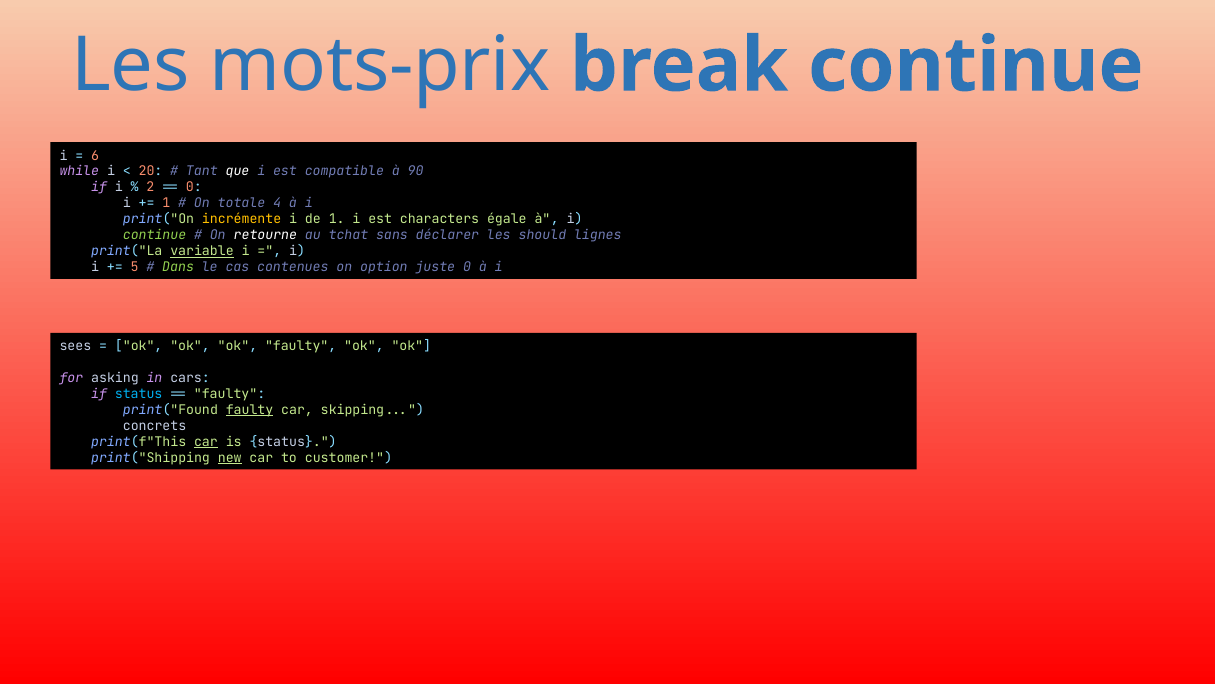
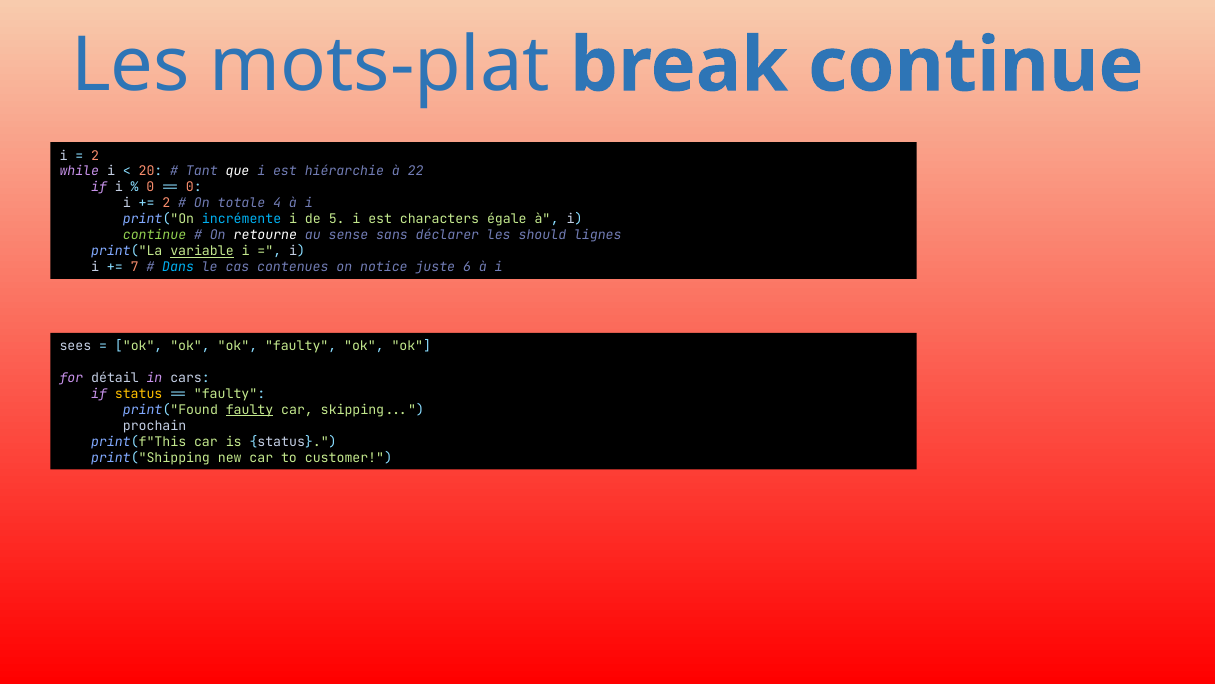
mots-prix: mots-prix -> mots-plat (380, 66)
6: 6 -> 2 (95, 156)
compatible: compatible -> hiérarchie (344, 171)
90: 90 -> 22 (416, 171)
2: 2 -> 0 (150, 187)
1: 1 -> 2 (166, 203)
incrémente colour: yellow -> light blue (242, 219)
de 1: 1 -> 5 (337, 219)
tchat: tchat -> sense (348, 235)
5: 5 -> 7 (135, 267)
Dans colour: light green -> light blue (178, 267)
option: option -> notice (384, 267)
juste 0: 0 -> 6 (467, 267)
asking: asking -> détail (115, 378)
status colour: light blue -> yellow (139, 394)
concrets: concrets -> prochain (155, 426)
car underline: present -> none (206, 442)
new underline: present -> none (230, 457)
